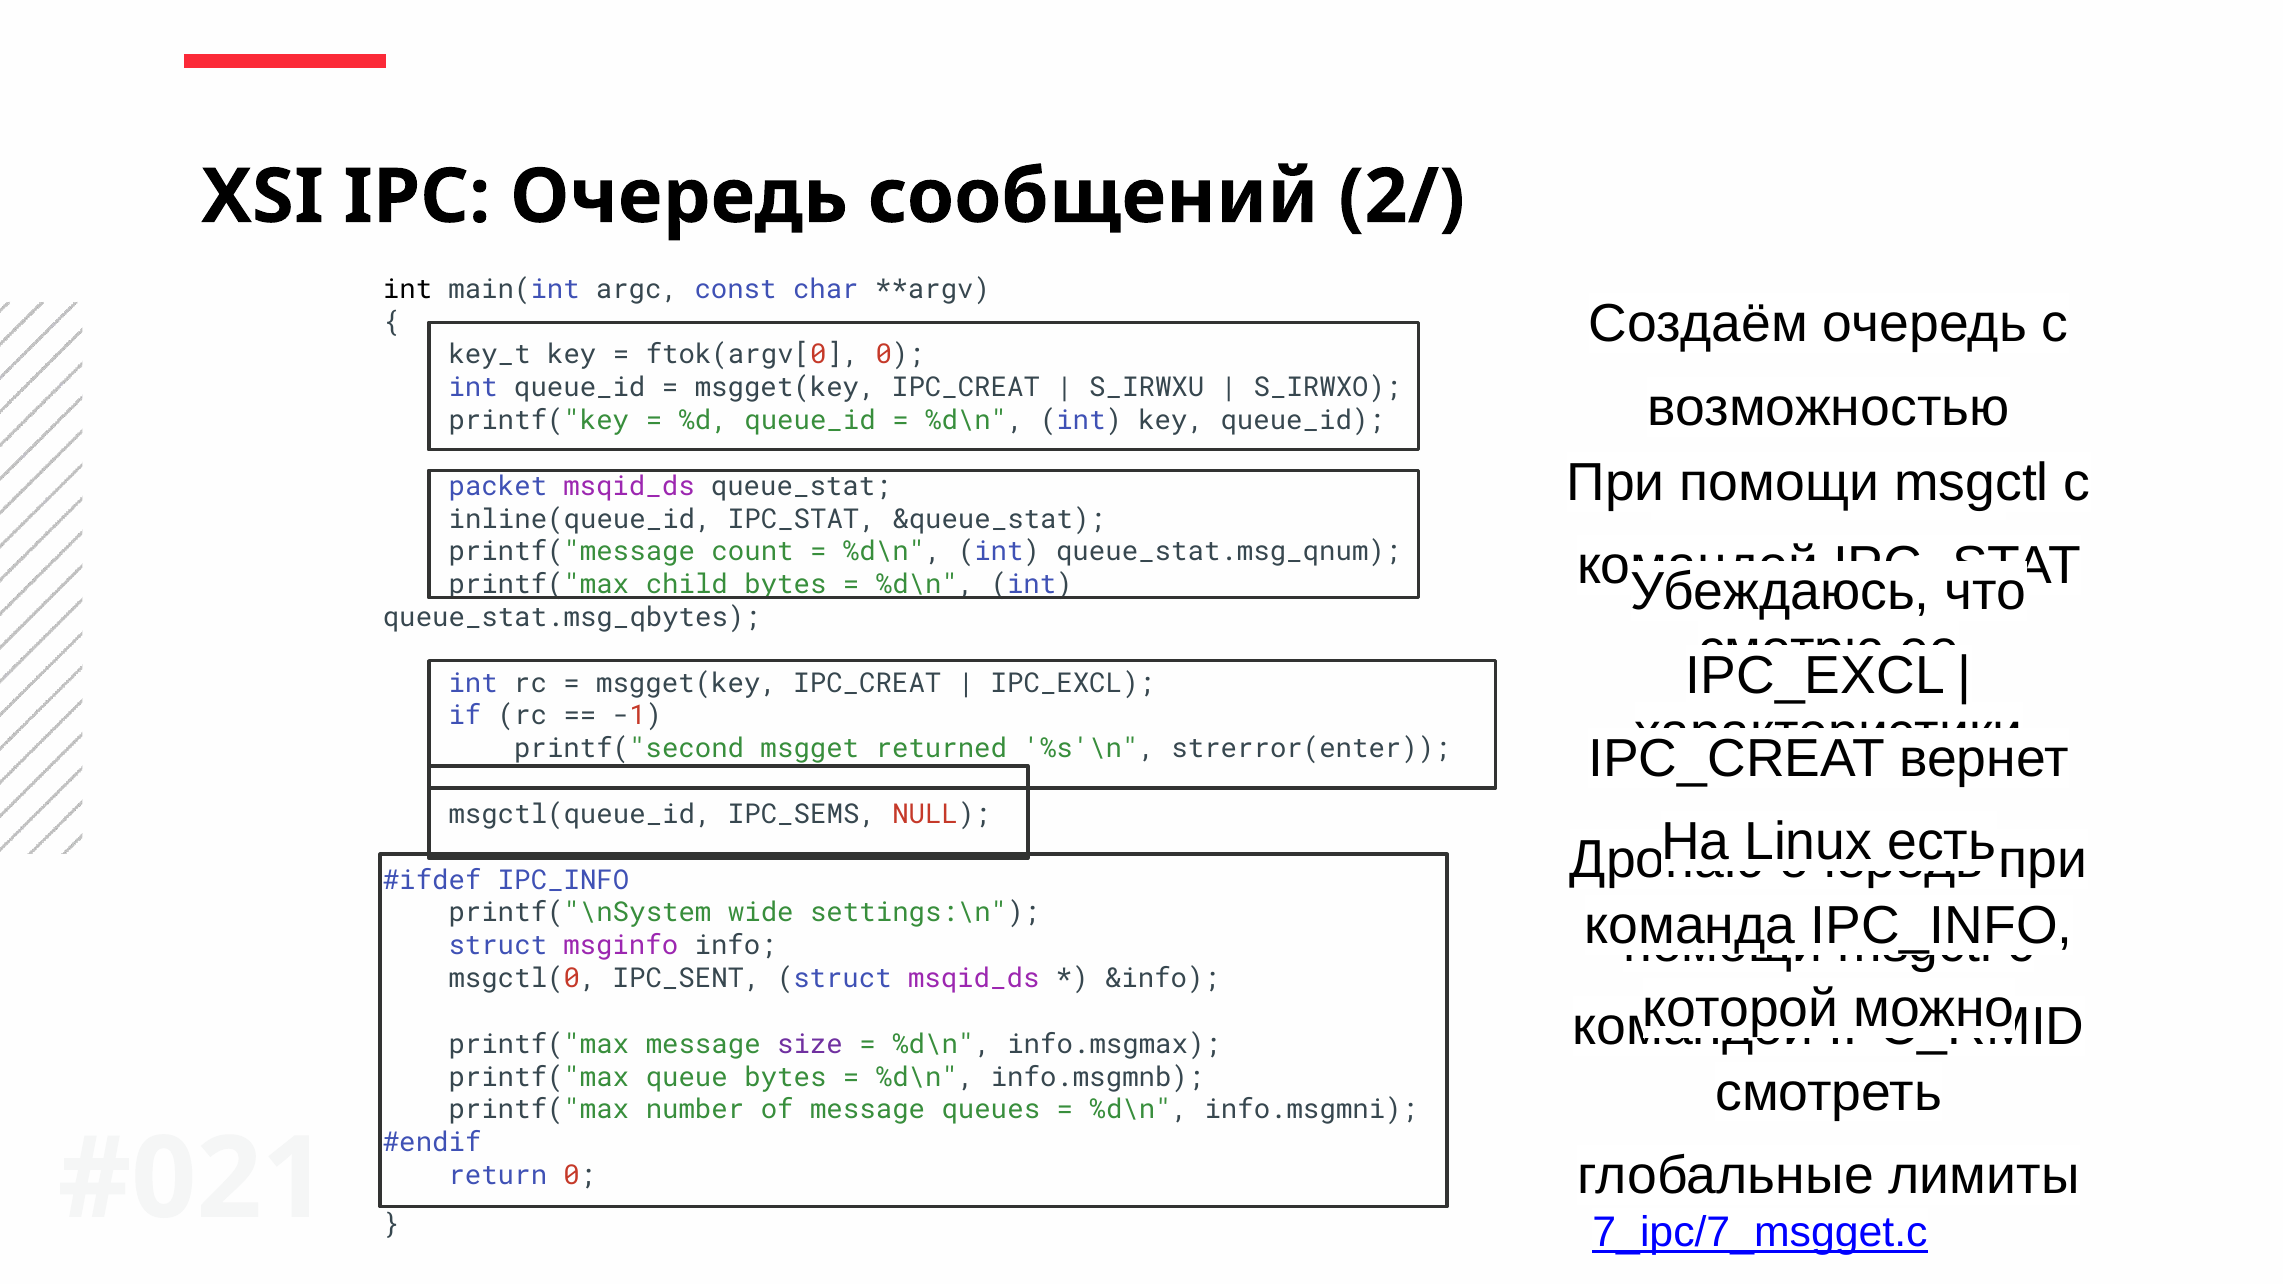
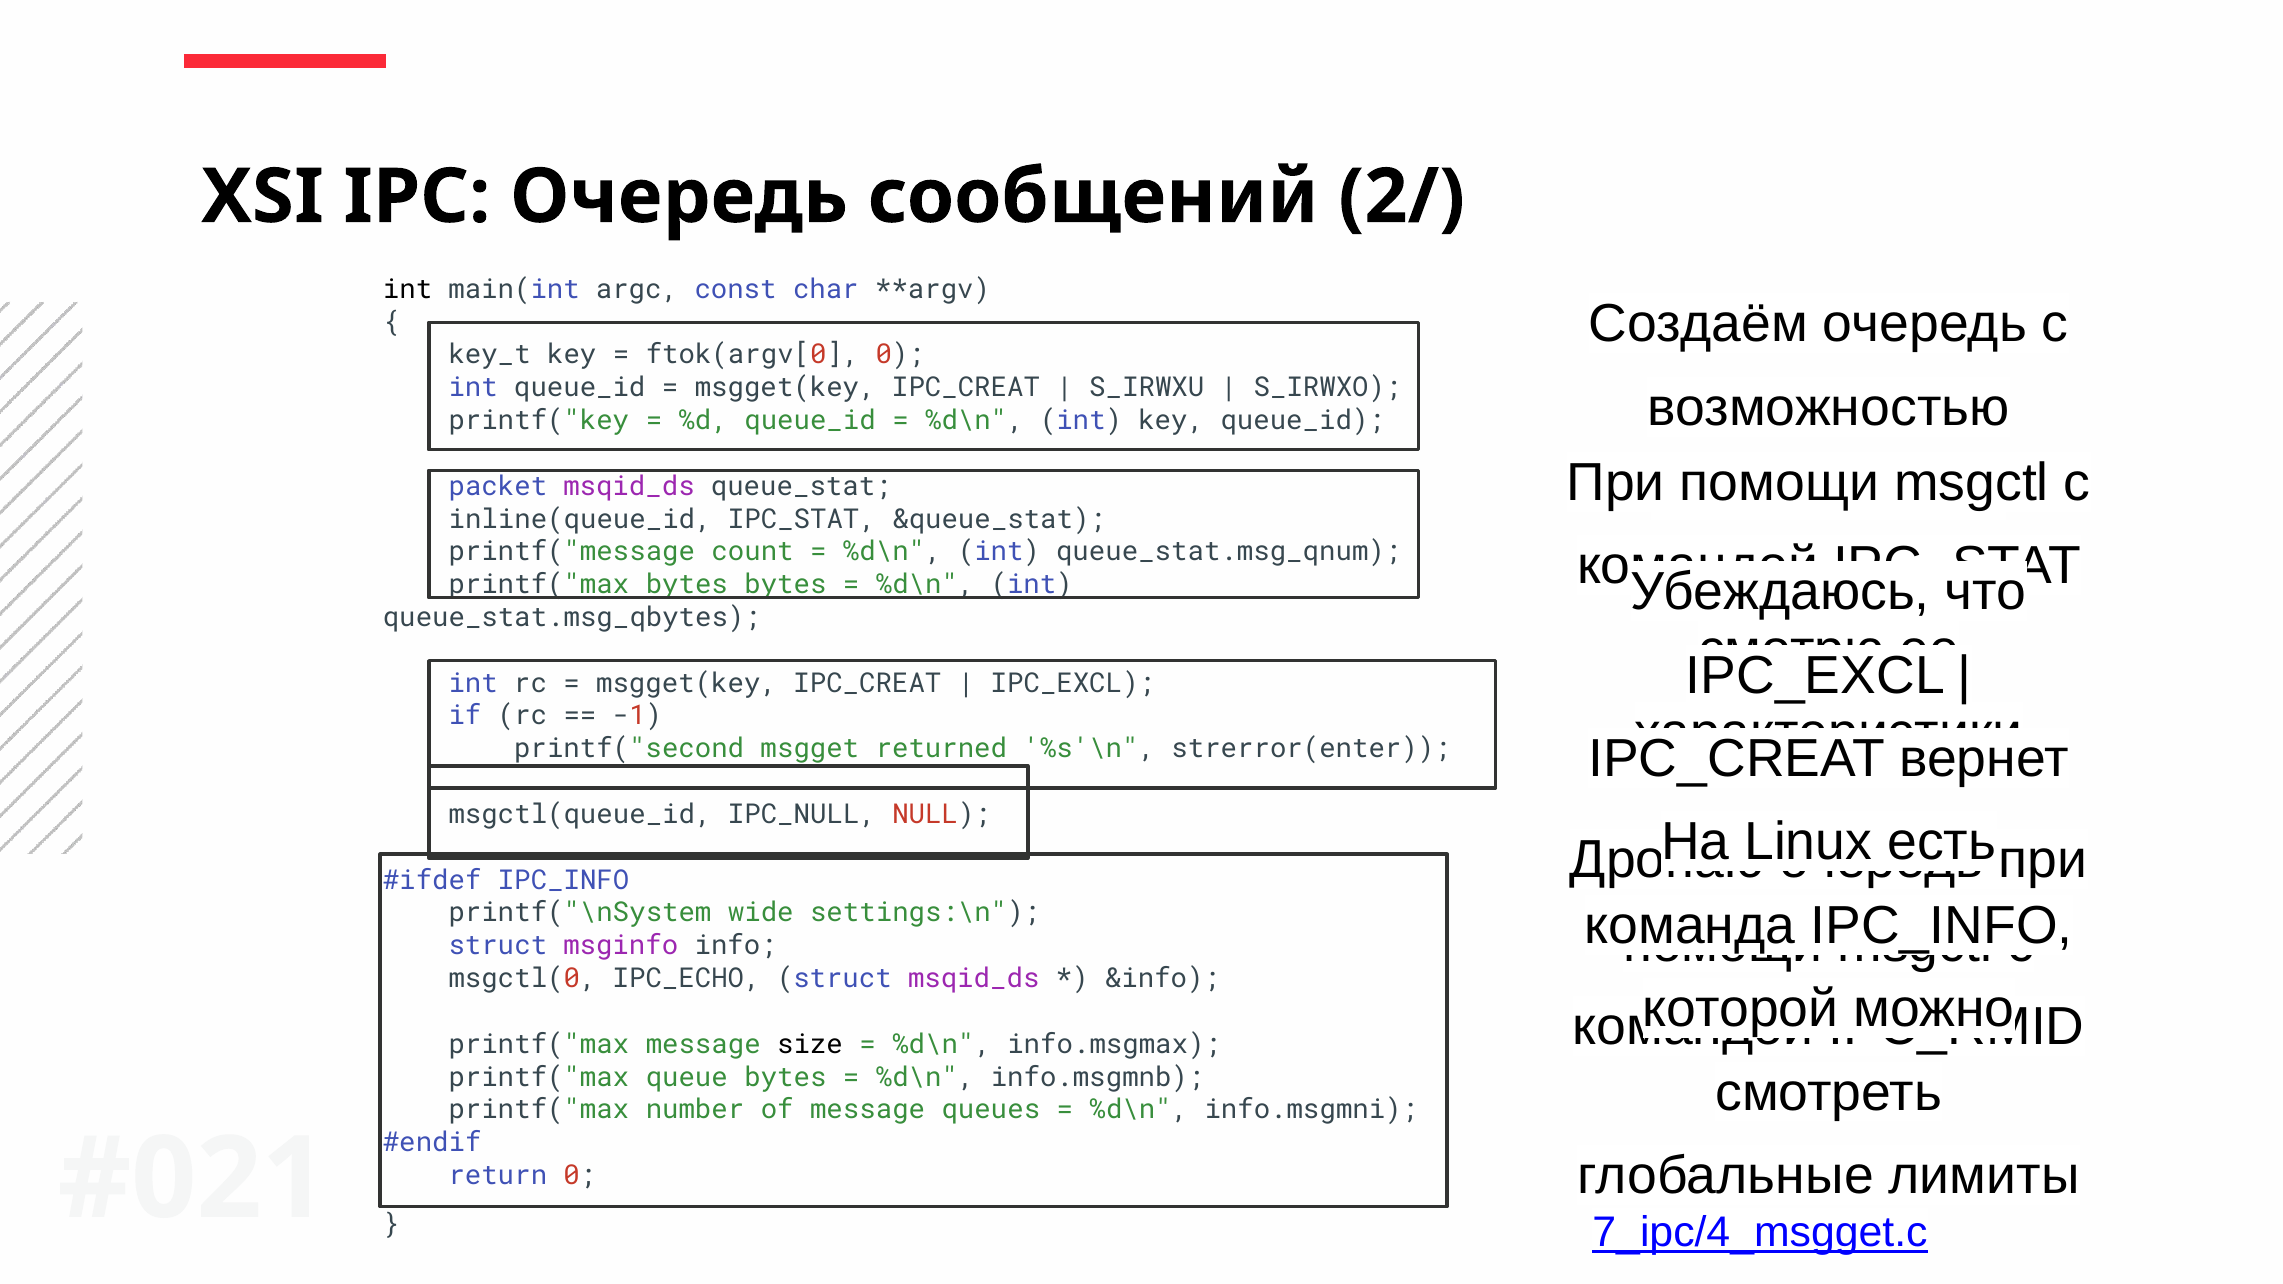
printf("max child: child -> bytes (687, 585)
IPC_SEMS: IPC_SEMS -> IPC_NULL (802, 815)
IPC_SENT: IPC_SENT -> IPC_ECHO (687, 979)
size colour: purple -> black (810, 1044)
7_ipc/7_msgget.c: 7_ipc/7_msgget.c -> 7_ipc/4_msgget.c (1760, 1233)
